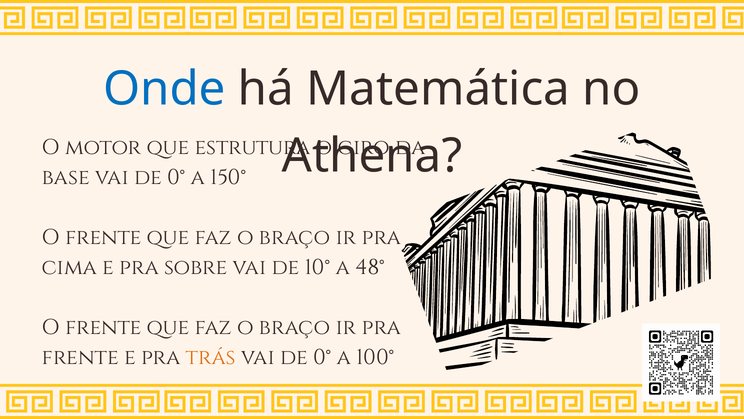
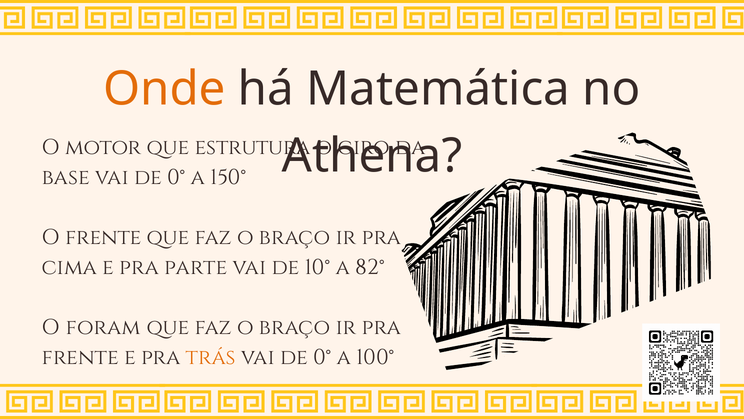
Onde colour: blue -> orange (164, 89)
sobre: sobre -> parte (196, 267)
48°: 48° -> 82° (370, 267)
frente: frente -> foram (103, 327)
